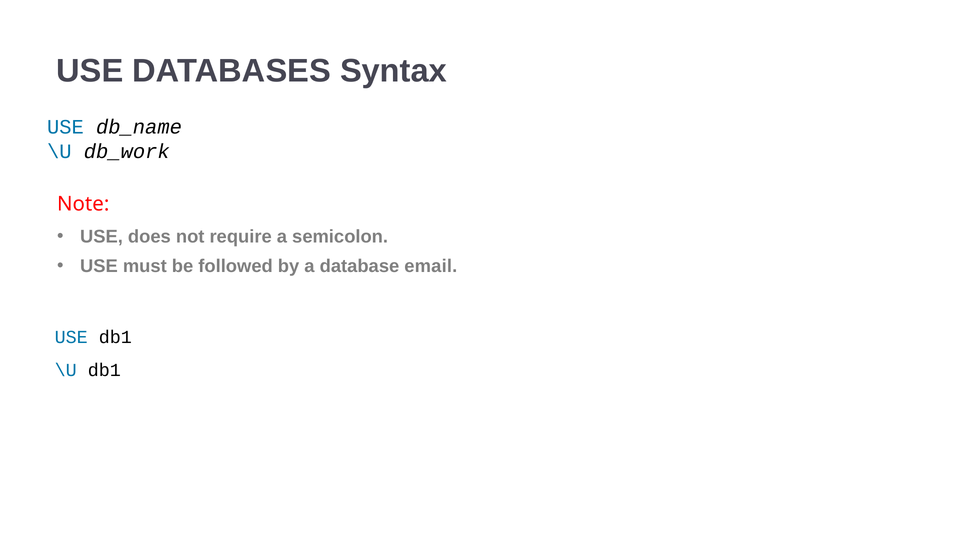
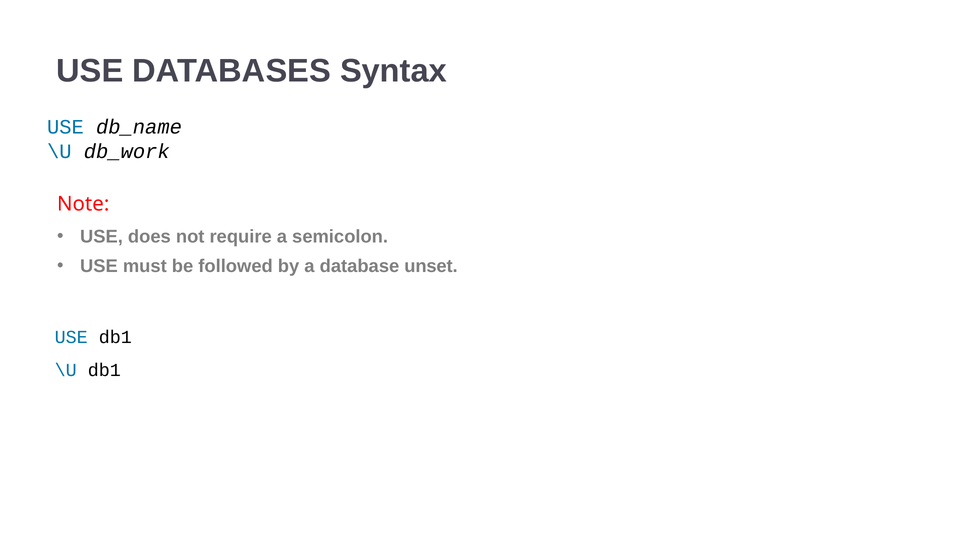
email: email -> unset (431, 266)
